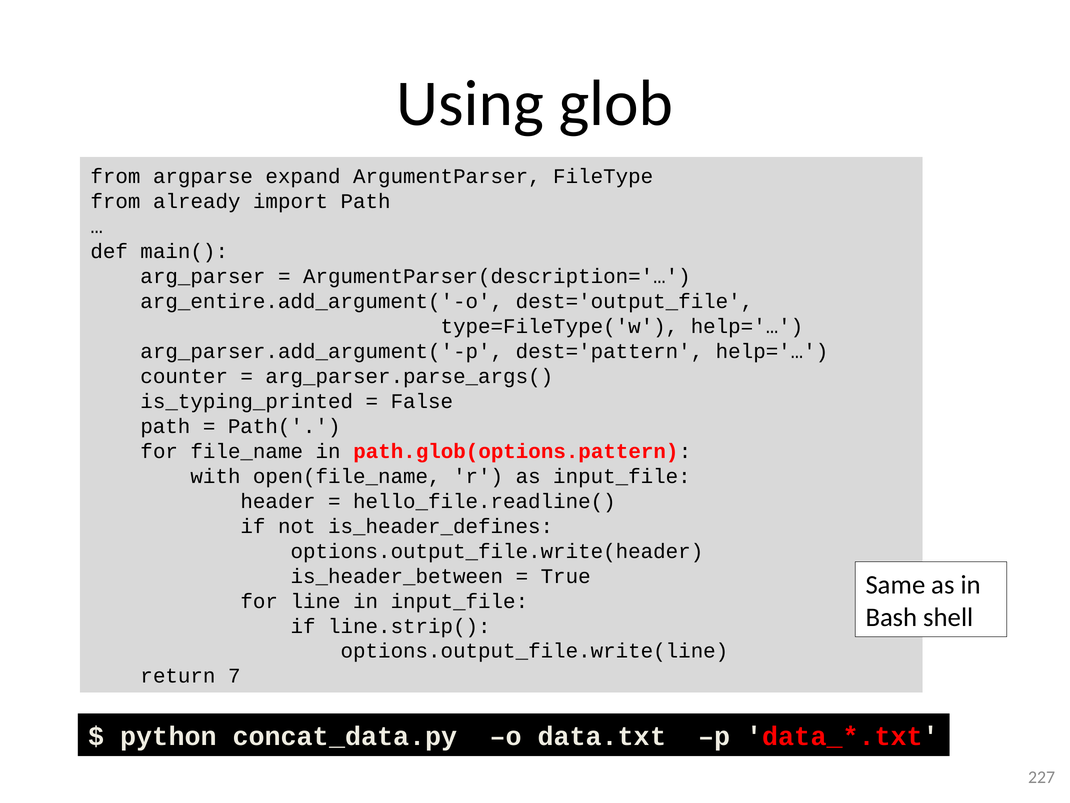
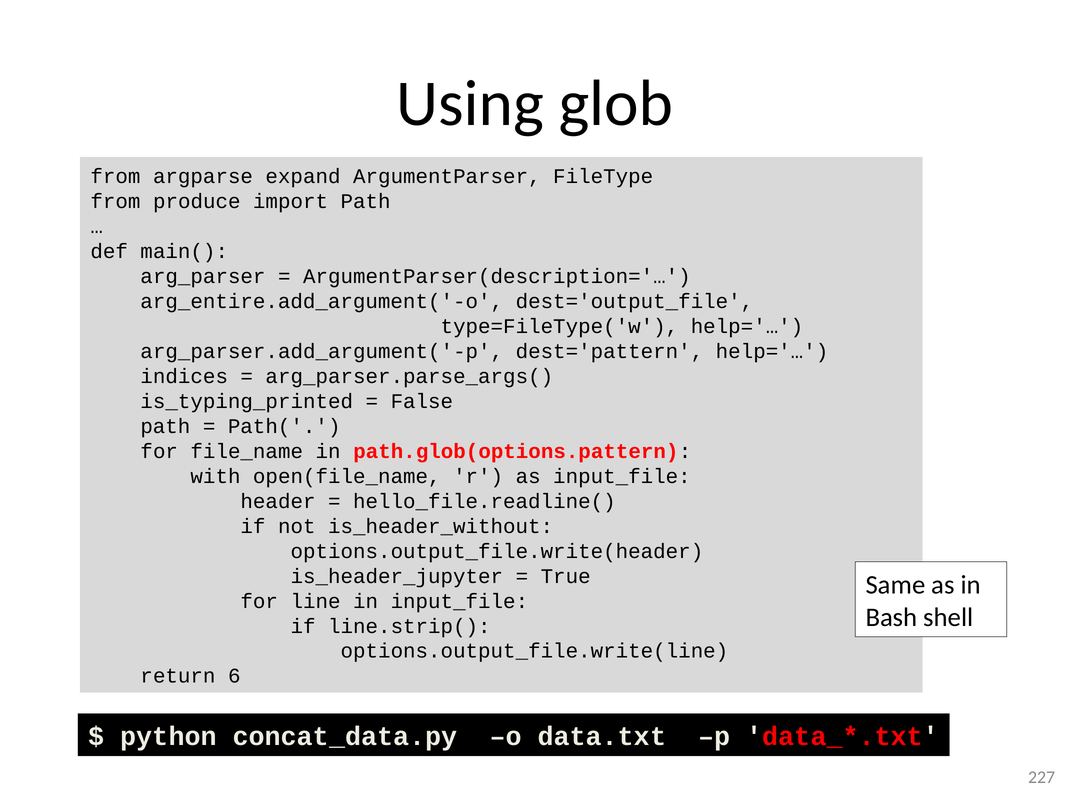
already: already -> produce (197, 201)
counter: counter -> indices (184, 376)
is_header_defines: is_header_defines -> is_header_without (441, 526)
is_header_between: is_header_between -> is_header_jupyter (397, 576)
7: 7 -> 6 (234, 676)
